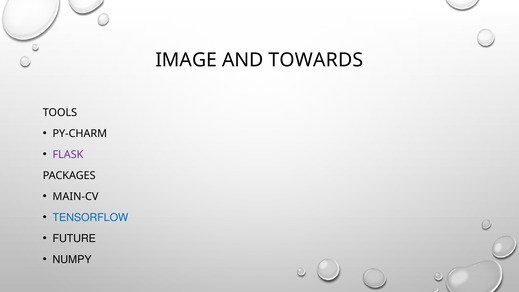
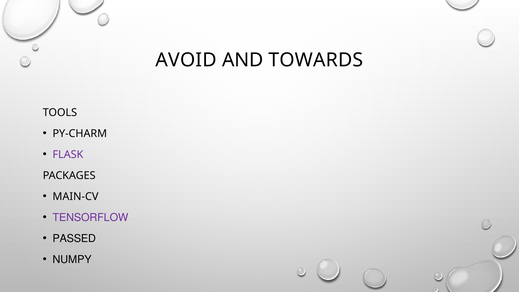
IMAGE: IMAGE -> AVOID (186, 60)
TENSORFLOW colour: blue -> purple (90, 217)
FUTURE: FUTURE -> PASSED (74, 238)
